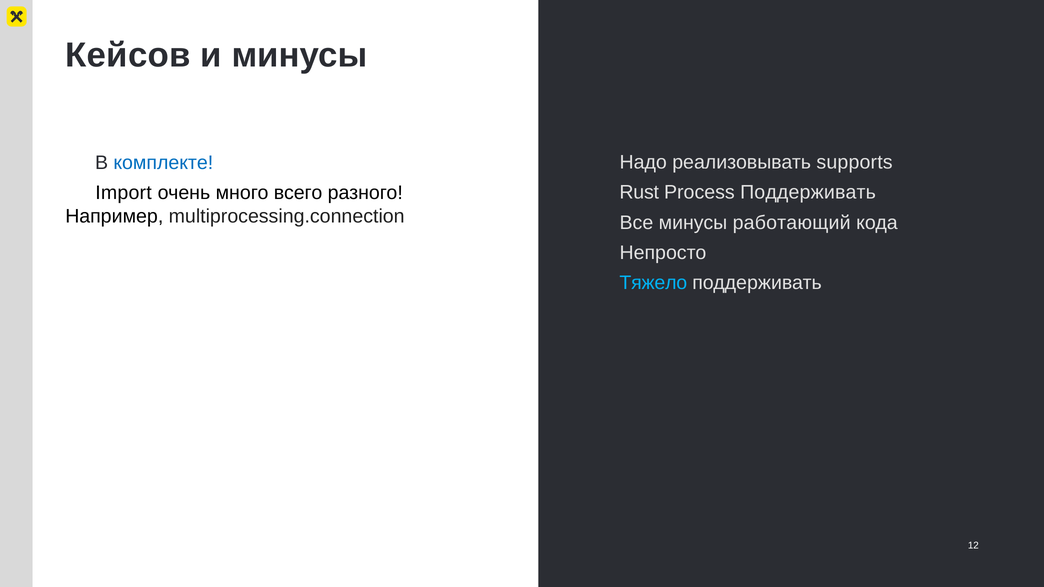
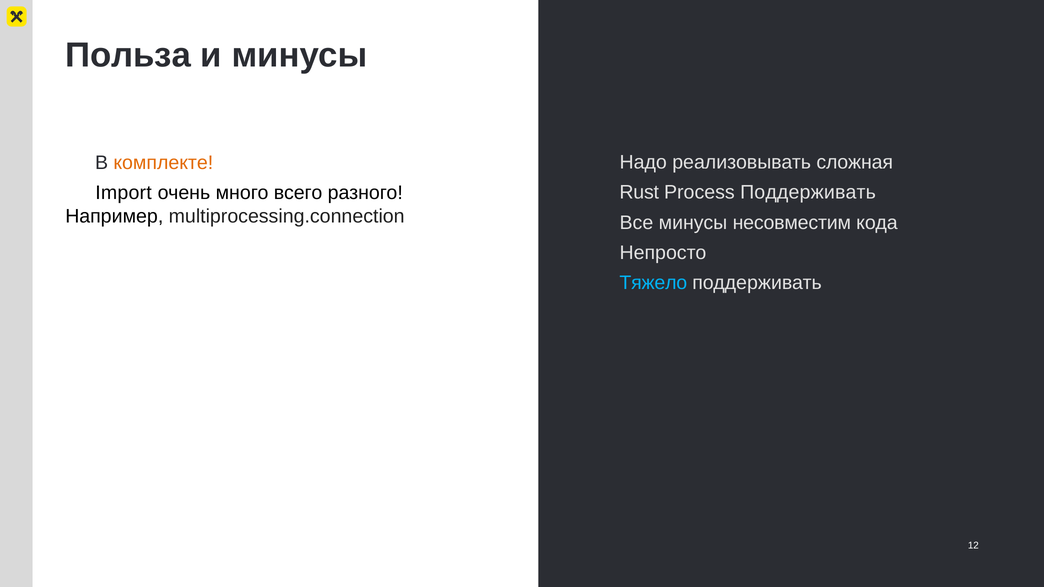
Кейсов: Кейсов -> Польза (128, 55)
supports: supports -> сложная (855, 163)
комплекте colour: blue -> orange (163, 163)
работающий: работающий -> несовместим (792, 223)
